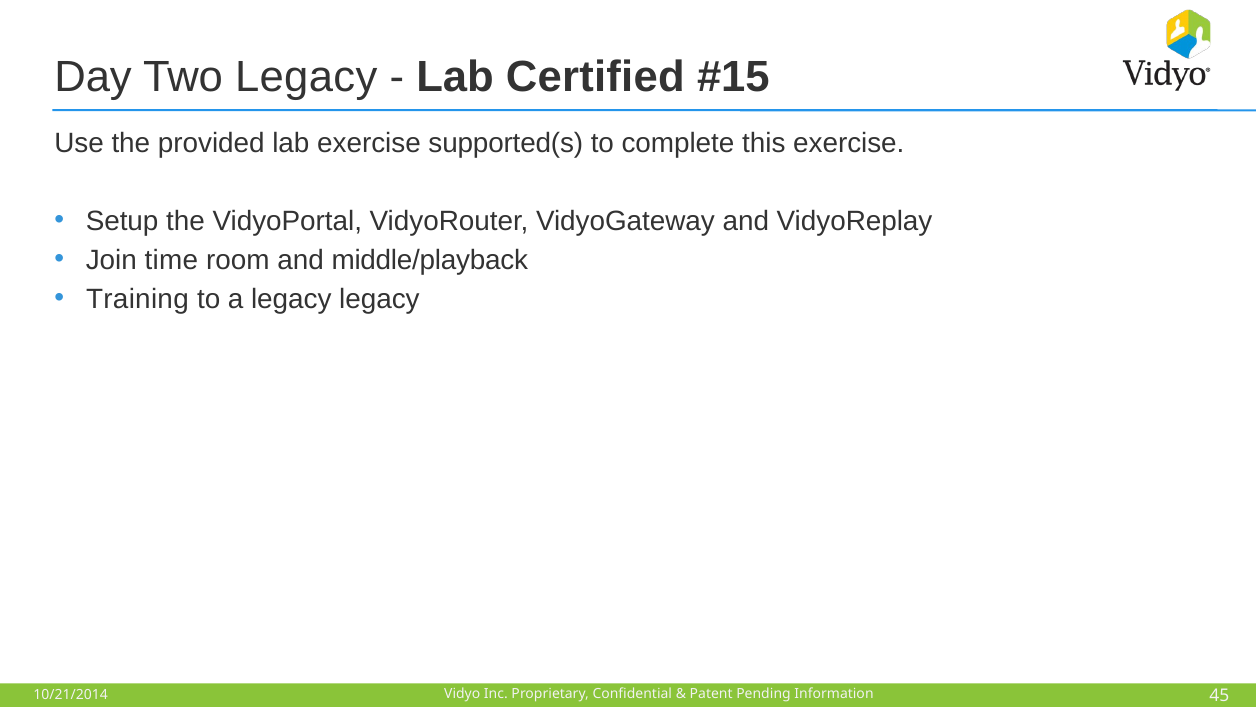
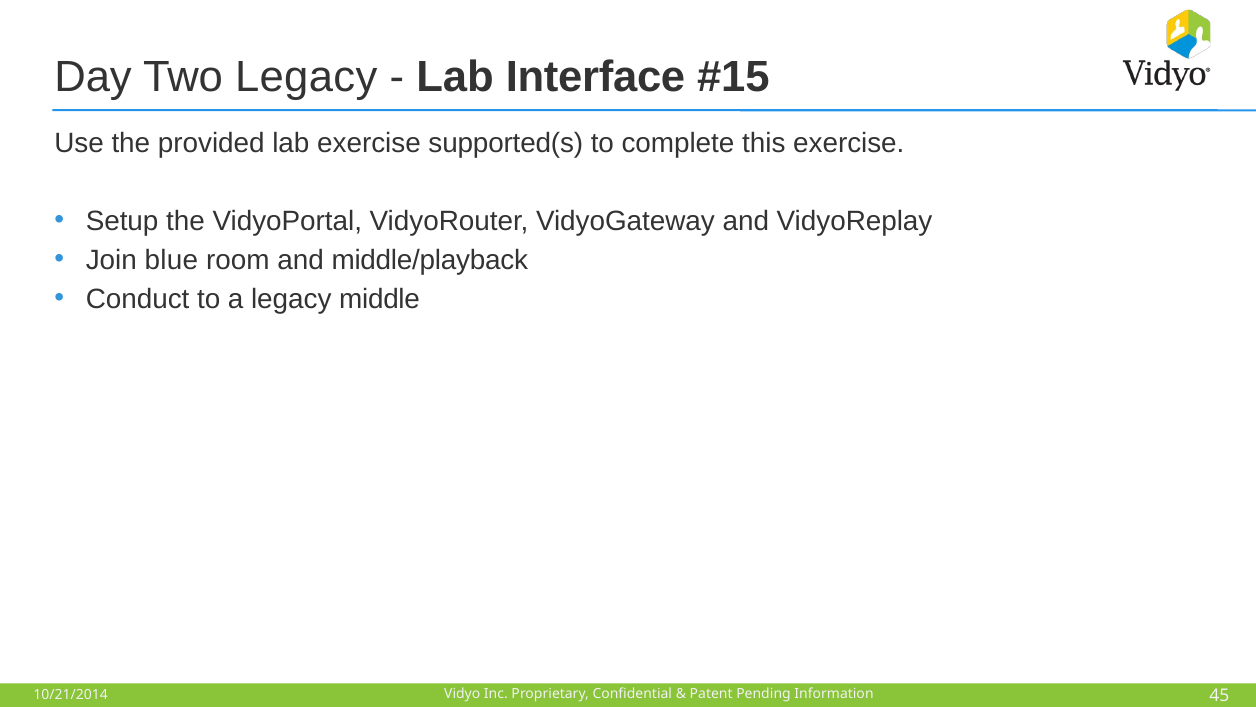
Certified: Certified -> Interface (596, 77)
time: time -> blue (171, 260)
Training: Training -> Conduct (138, 299)
legacy legacy: legacy -> middle (380, 299)
